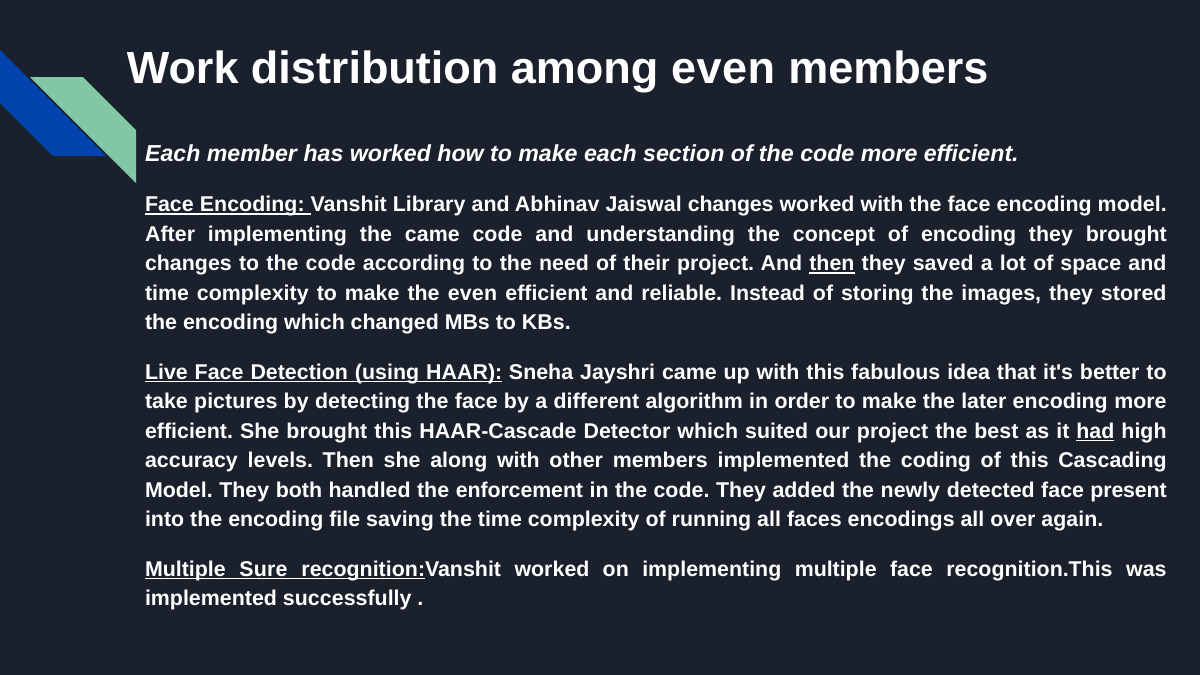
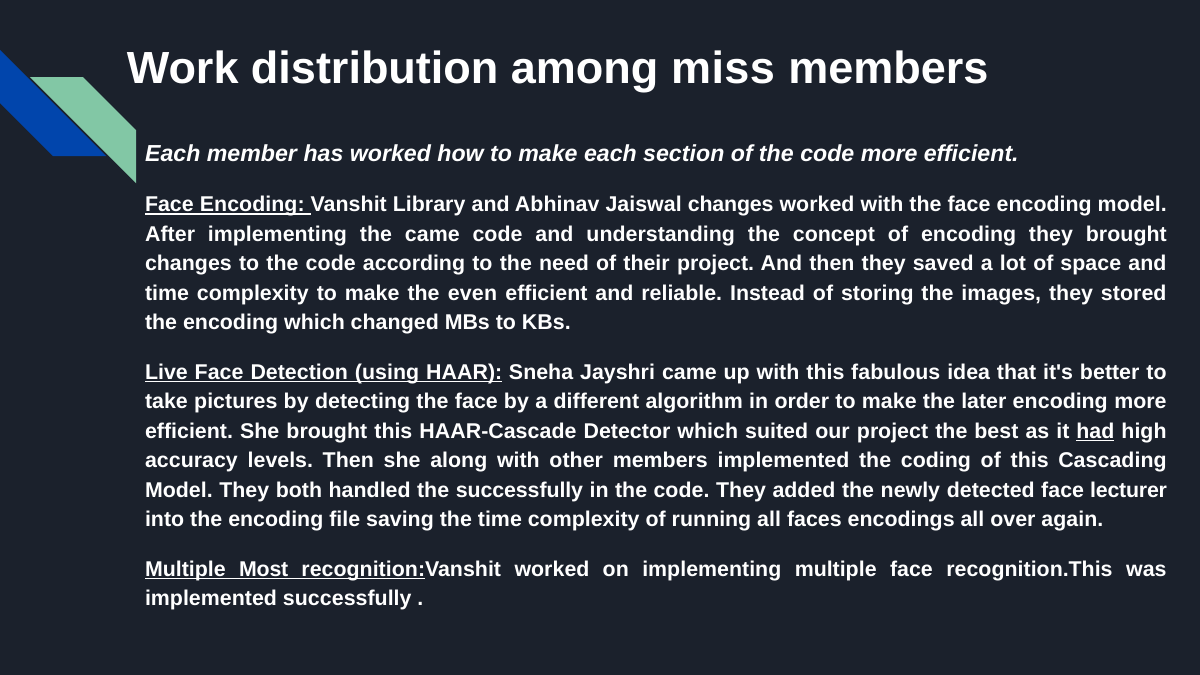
among even: even -> miss (723, 69)
then underline: present -> none (832, 264)
the enforcement: enforcement -> successfully (519, 490)
present: present -> lecturer (1129, 490)
Sure: Sure -> Most (264, 569)
